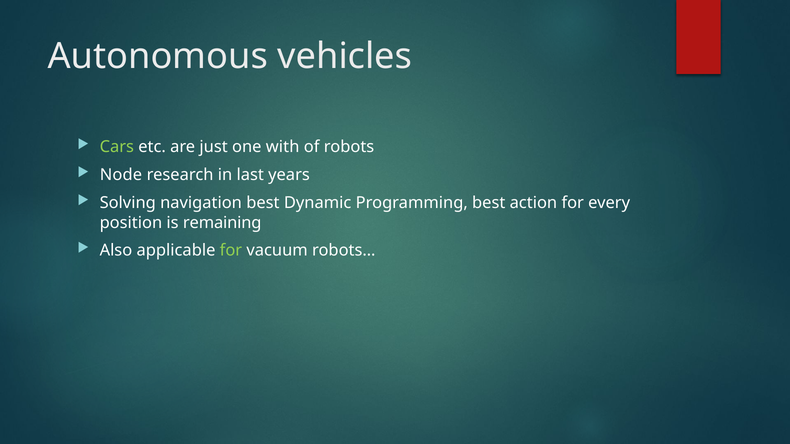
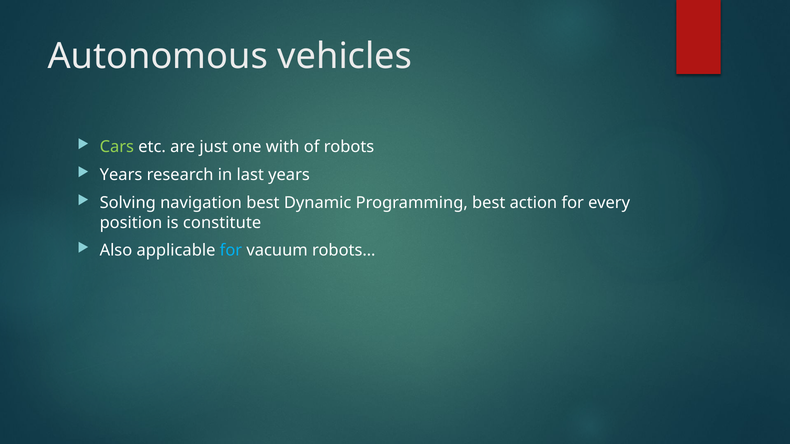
Node: Node -> Years (121, 175)
remaining: remaining -> constitute (222, 223)
for colour: light green -> light blue (231, 251)
